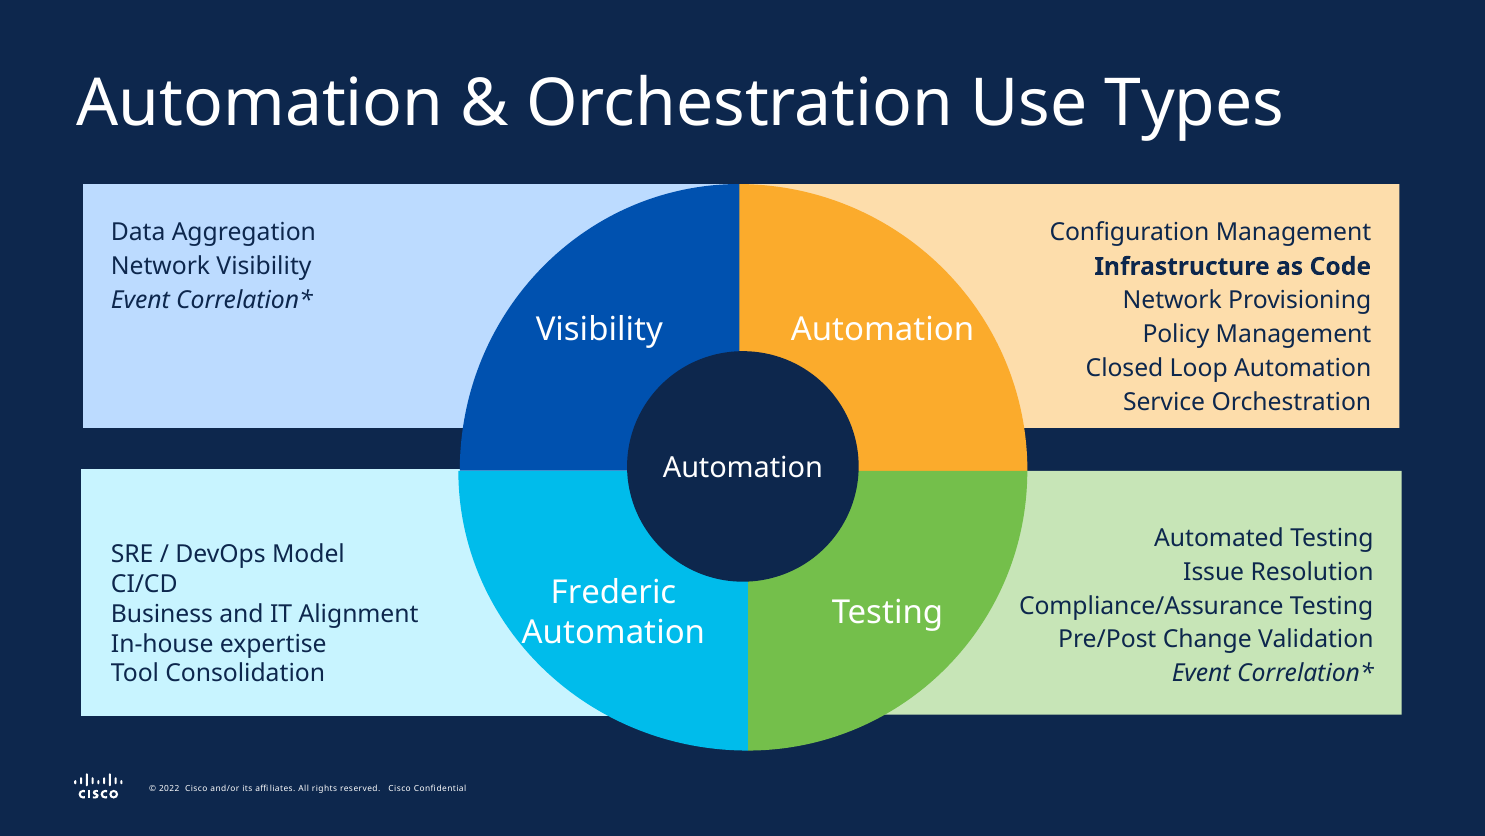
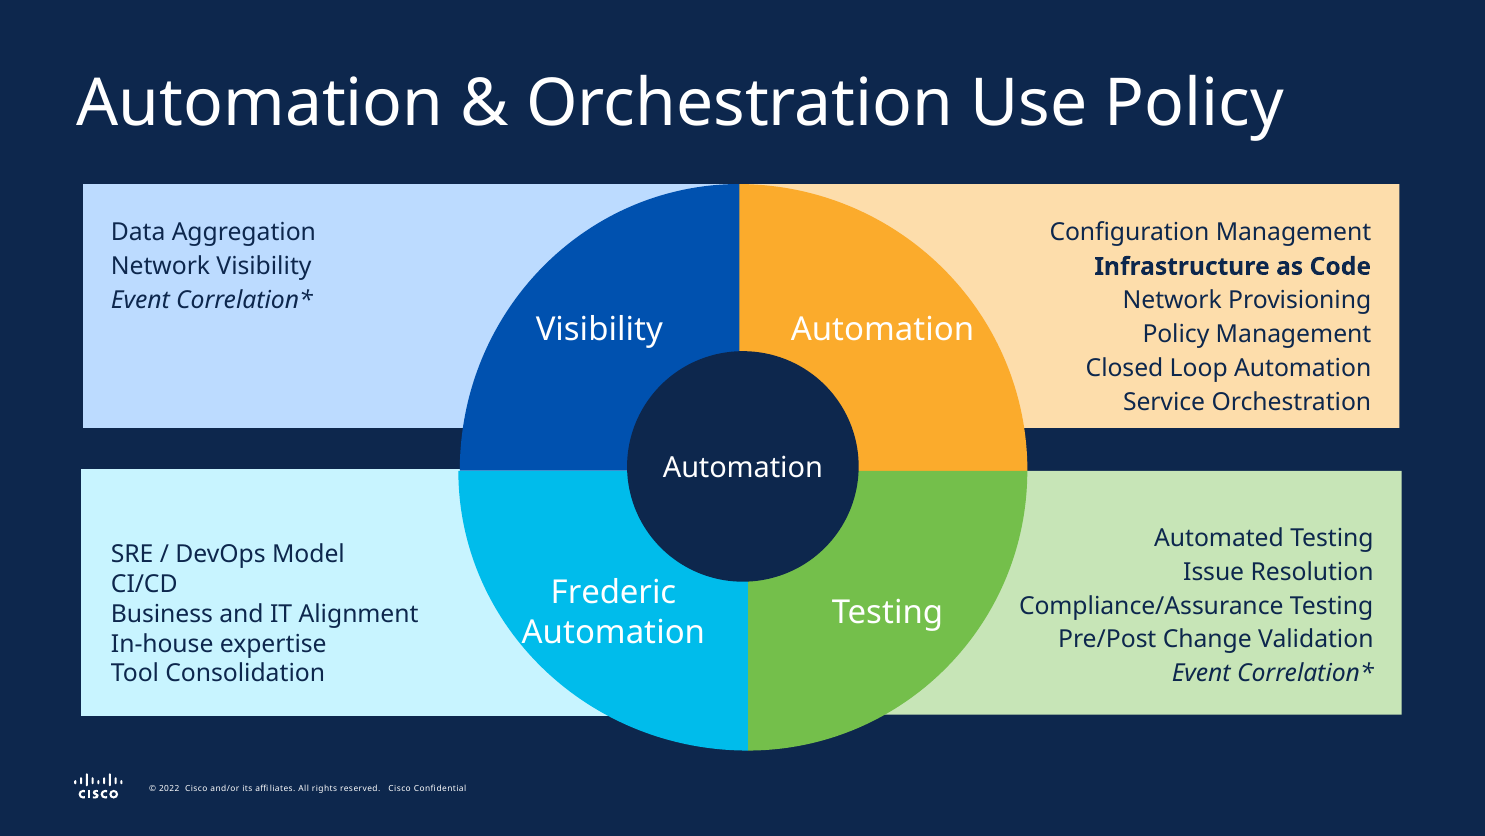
Use Types: Types -> Policy (1194, 104)
